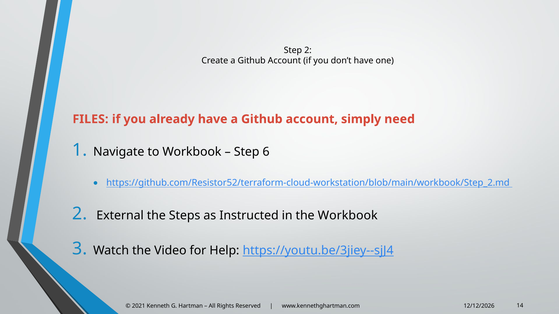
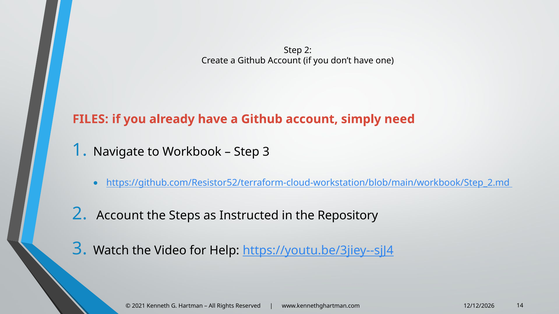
Step 6: 6 -> 3 (266, 152)
2 External: External -> Account (120, 216)
the Workbook: Workbook -> Repository (348, 216)
